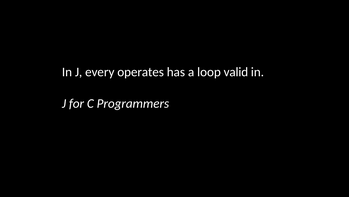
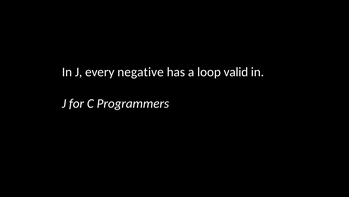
operates: operates -> negative (141, 72)
